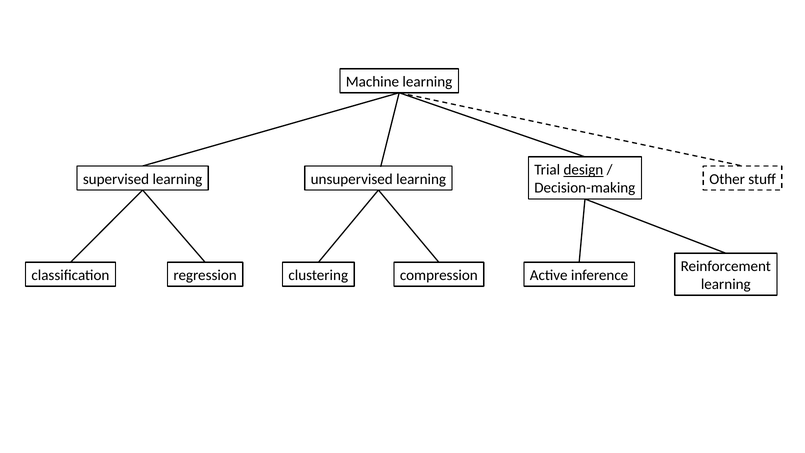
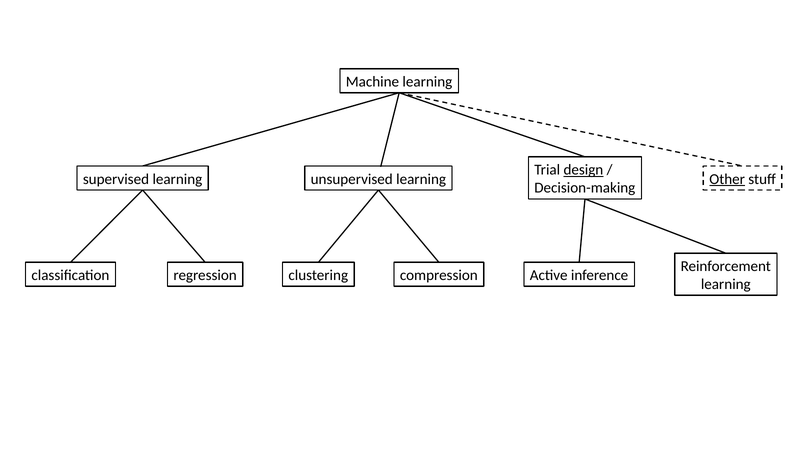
Other underline: none -> present (727, 179)
